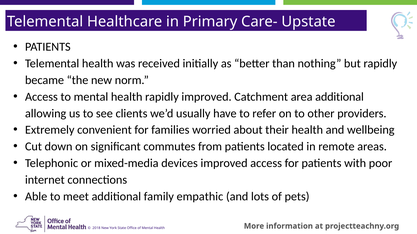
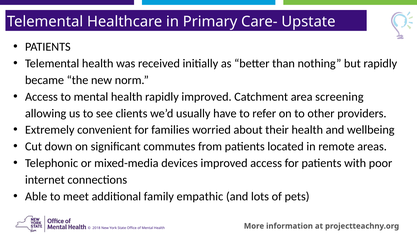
area additional: additional -> screening (339, 97)
